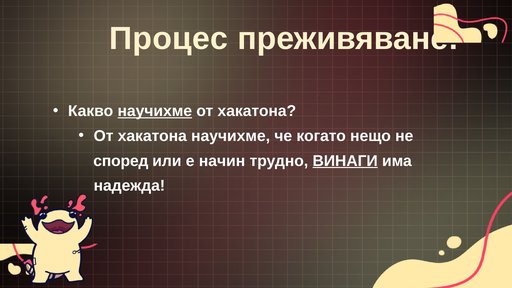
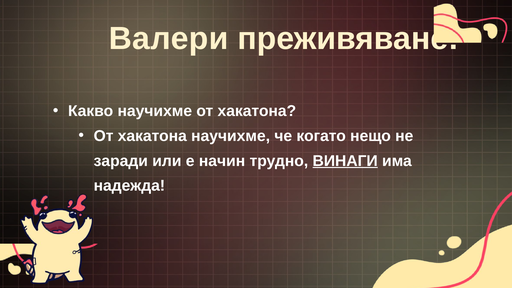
Процес: Процес -> Валери (169, 39)
научихме underline: present -> none (155, 111)
според: според -> заради (121, 161)
